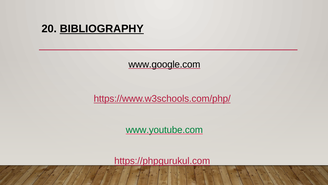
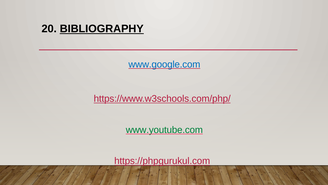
www.google.com colour: black -> blue (164, 64)
